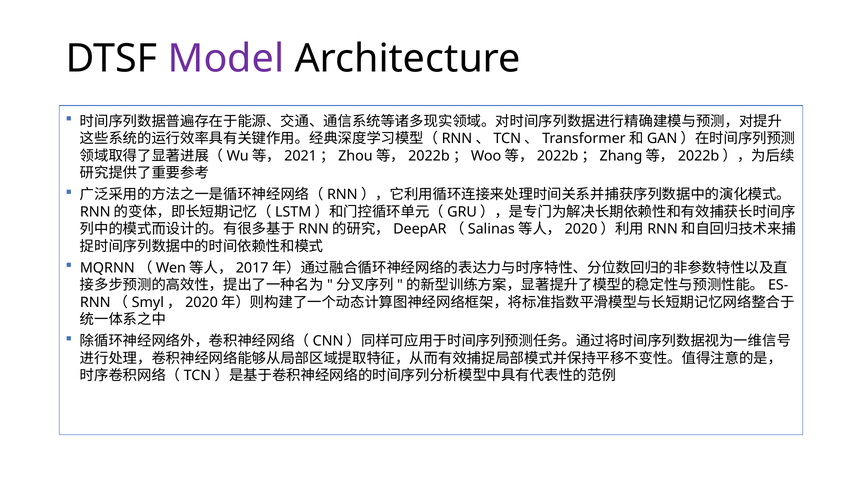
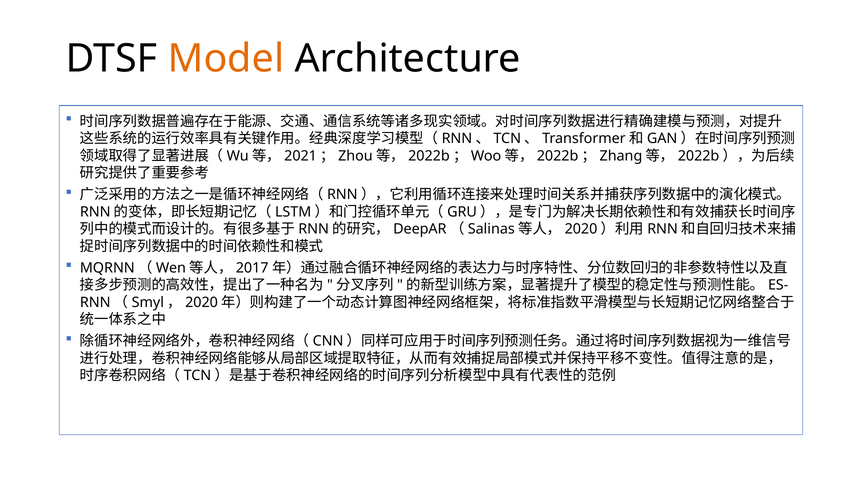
Model colour: purple -> orange (226, 59)
